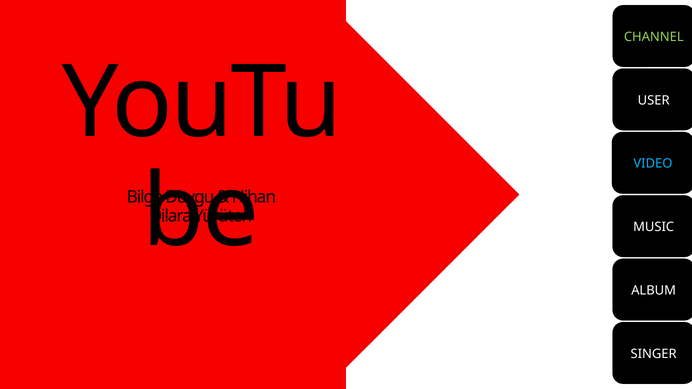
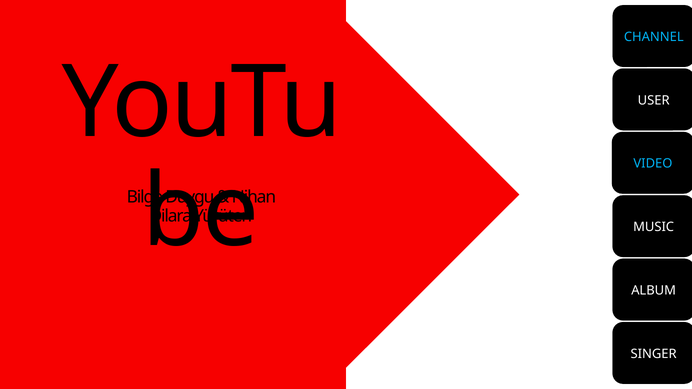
CHANNEL colour: light green -> light blue (654, 37)
